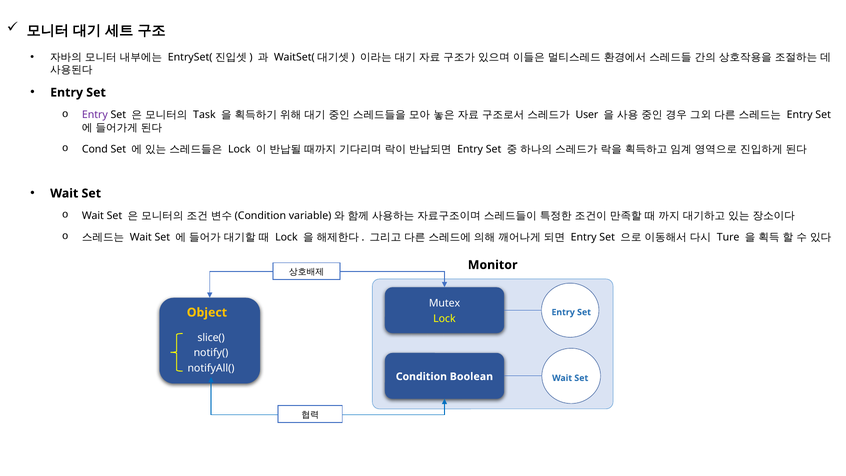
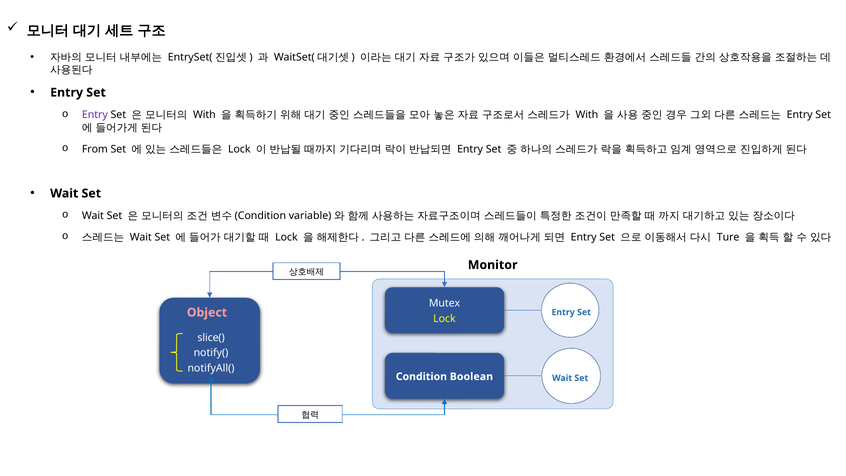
Task: Task -> With (204, 115)
User: User -> With (587, 115)
Cond: Cond -> From (95, 149)
Object colour: yellow -> pink (207, 312)
